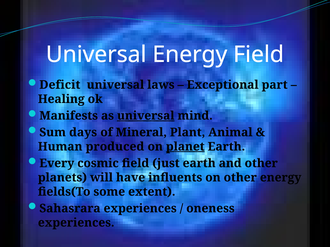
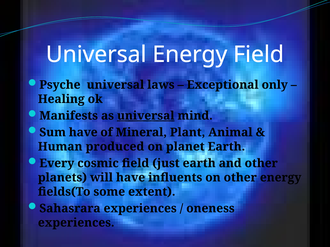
Deficit: Deficit -> Psyche (60, 85)
part: part -> only (275, 85)
Sum days: days -> have (83, 133)
planet underline: present -> none (185, 147)
